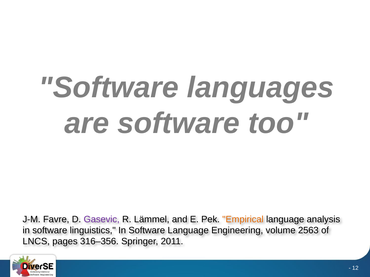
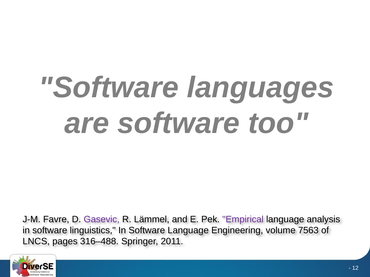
Empirical colour: orange -> purple (243, 220)
2563: 2563 -> 7563 (308, 231)
316–356: 316–356 -> 316–488 (99, 242)
